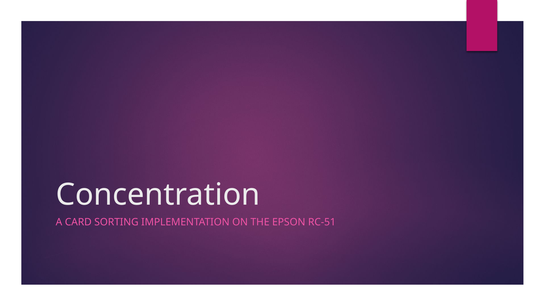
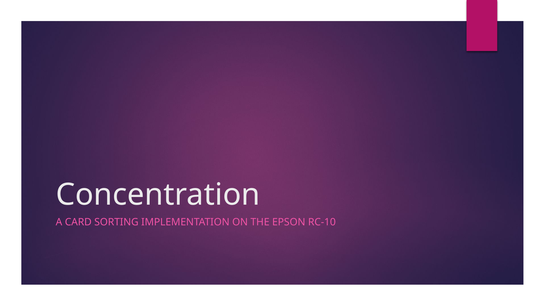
RC-51: RC-51 -> RC-10 (322, 222)
